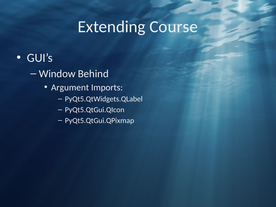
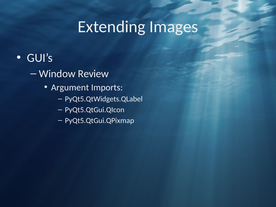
Course: Course -> Images (174, 27)
Behind: Behind -> Review (93, 74)
